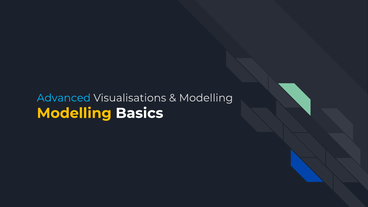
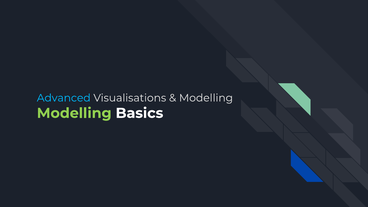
Modelling colour: yellow -> light green (74, 113)
